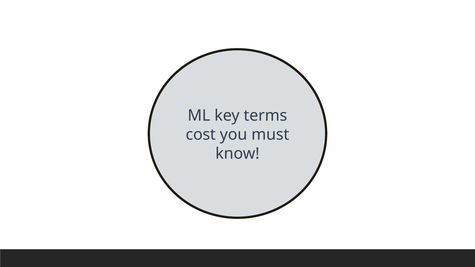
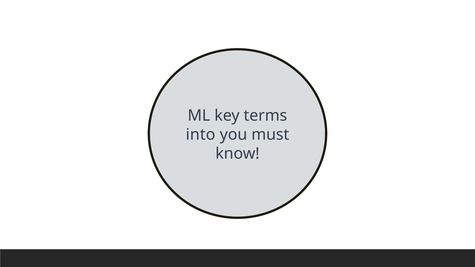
cost: cost -> into (201, 135)
